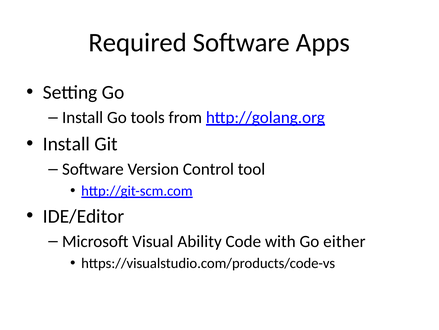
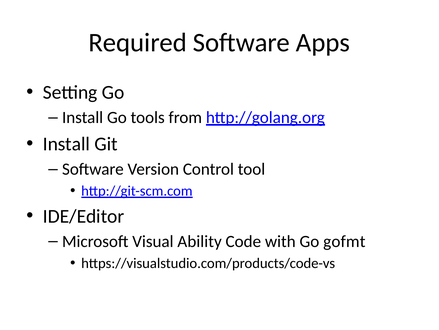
either: either -> gofmt (344, 241)
